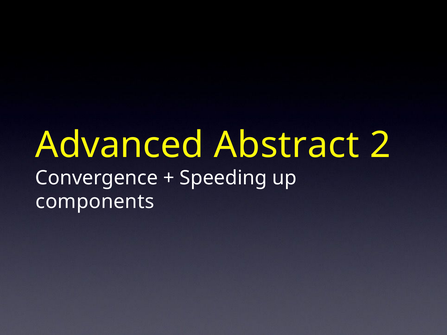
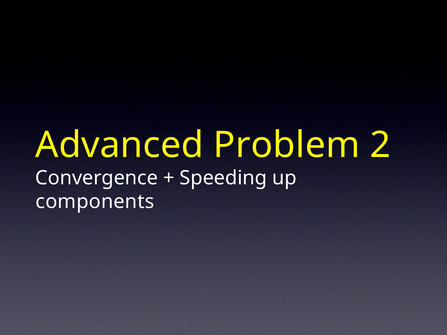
Abstract: Abstract -> Problem (287, 145)
